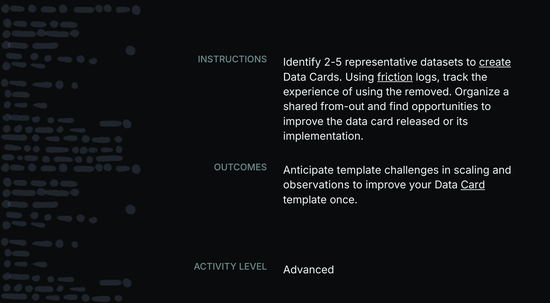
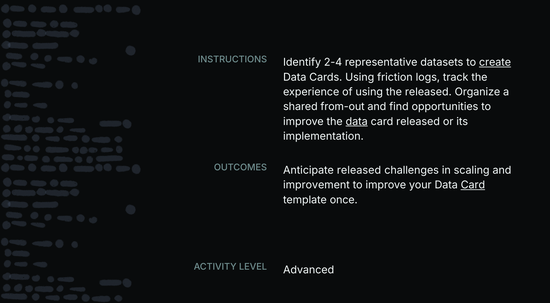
2-5: 2-5 -> 2-4 (333, 62)
friction underline: present -> none (395, 77)
the removed: removed -> released (428, 92)
data underline: none -> present (357, 121)
Anticipate template: template -> released (359, 170)
observations: observations -> improvement (316, 185)
